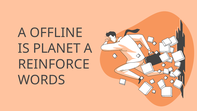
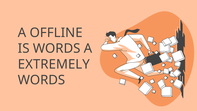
IS PLANET: PLANET -> WORDS (57, 48)
REINFORCE: REINFORCE -> EXTREMELY (54, 64)
